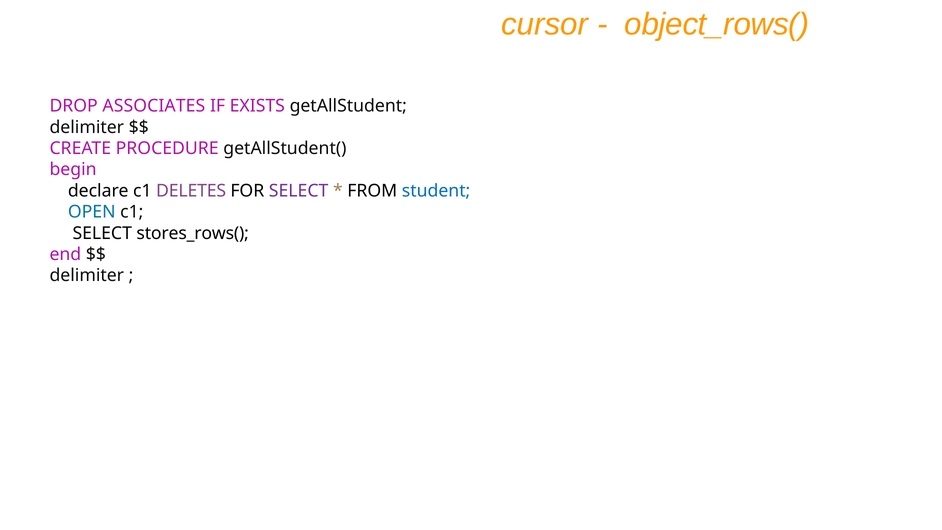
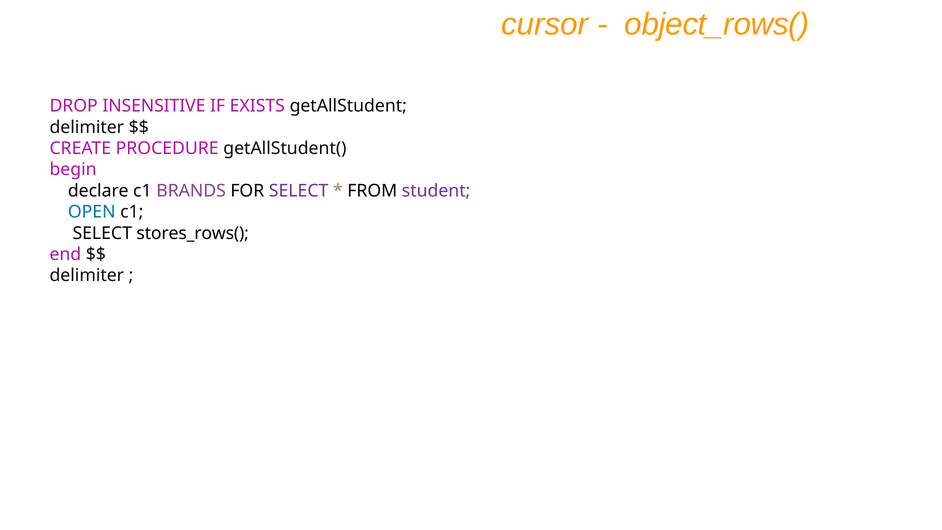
ASSOCIATES: ASSOCIATES -> INSENSITIVE (154, 106)
DELETES: DELETES -> BRANDS (191, 191)
student colour: blue -> purple (436, 191)
